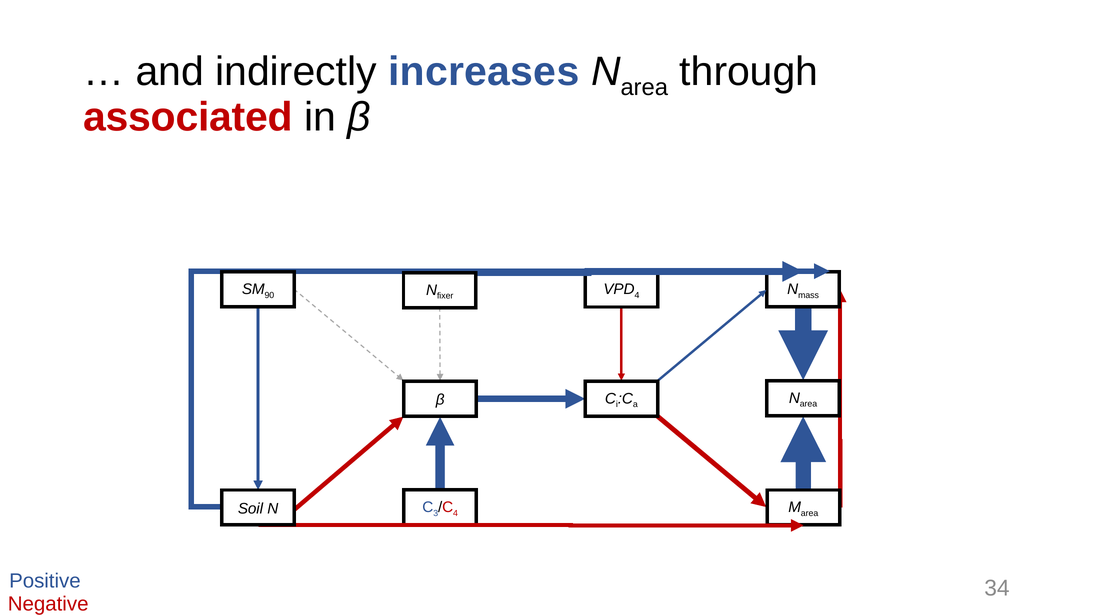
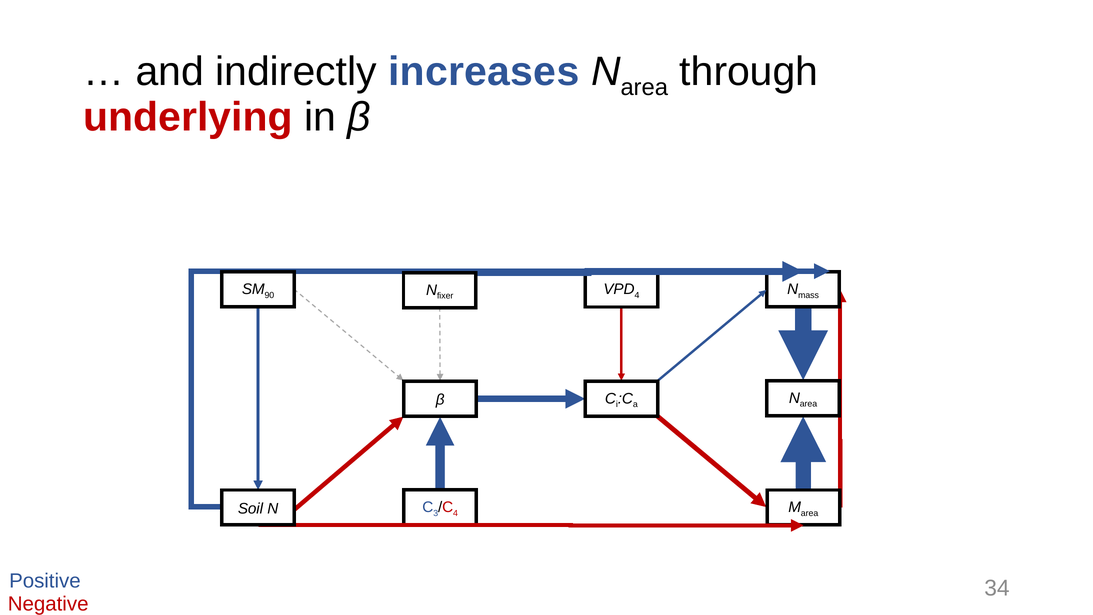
associated: associated -> underlying (188, 117)
